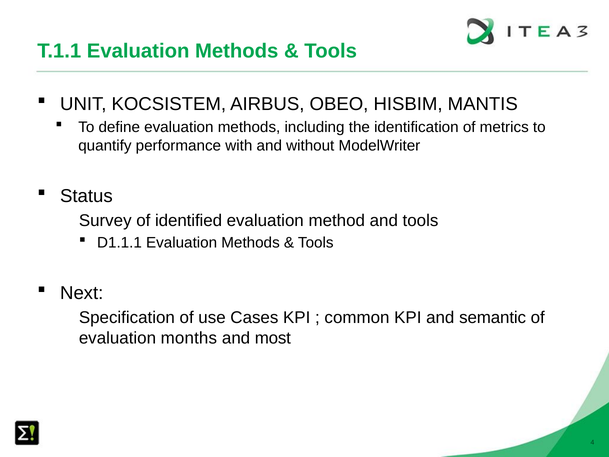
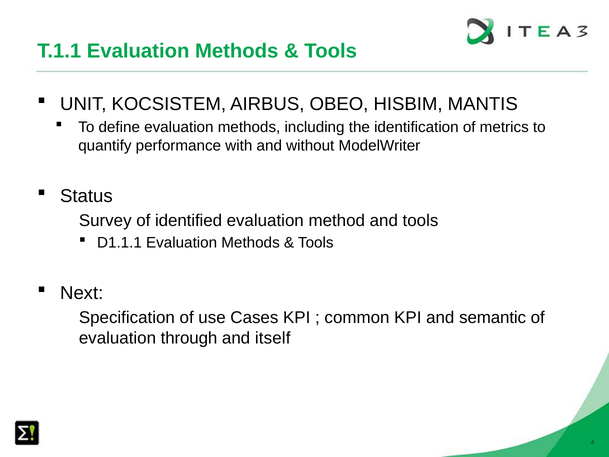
months: months -> through (189, 338)
most: most -> itself (273, 338)
